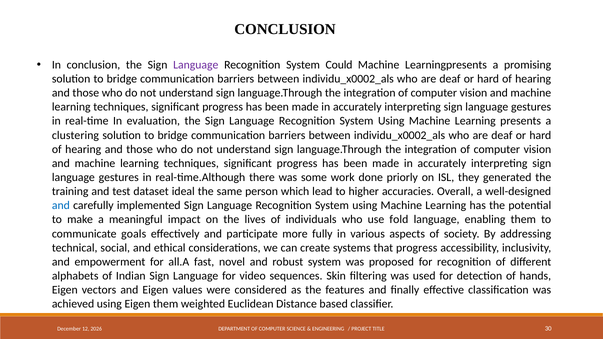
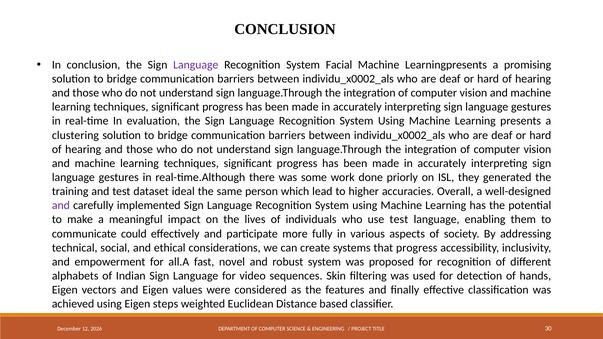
Could: Could -> Facial (339, 65)
and colour: blue -> purple (61, 206)
use fold: fold -> test (399, 220)
goals: goals -> could (134, 234)
Eigen them: them -> steps (166, 304)
